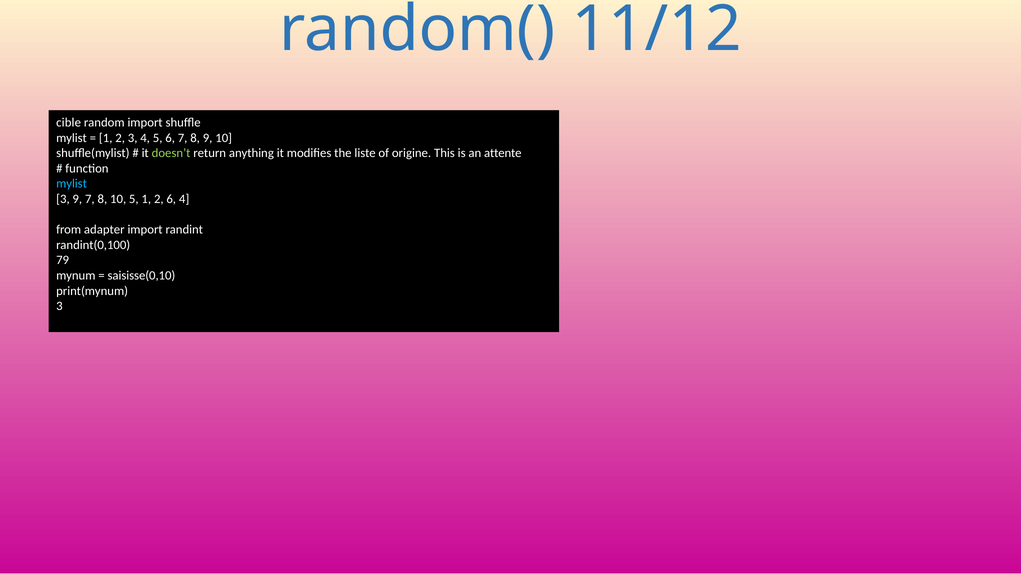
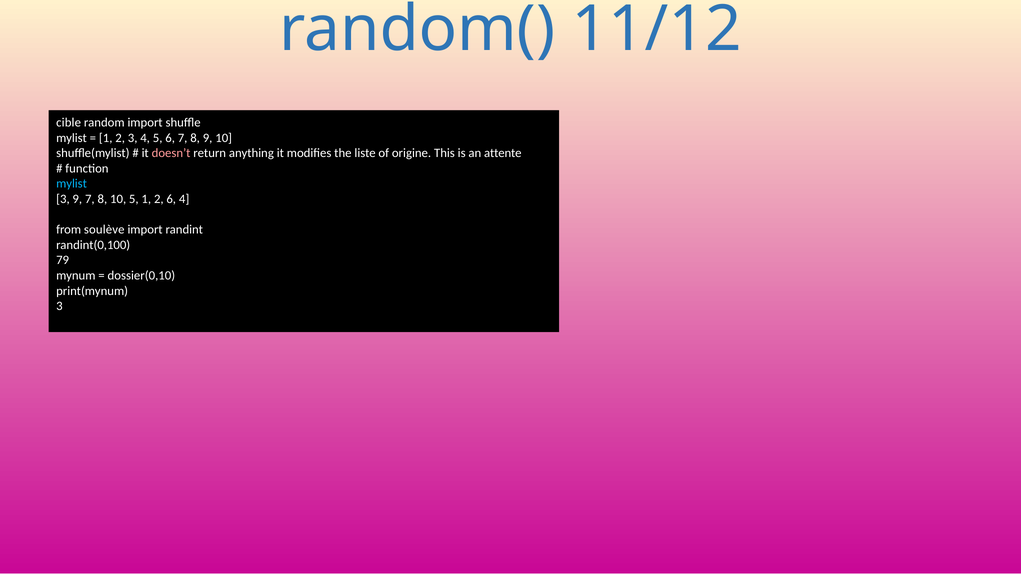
doesn’t colour: light green -> pink (171, 153)
adapter: adapter -> soulève (104, 230)
saisisse(0,10: saisisse(0,10 -> dossier(0,10 (141, 276)
